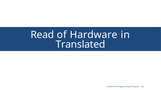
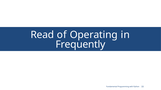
Hardware: Hardware -> Operating (94, 35)
Translated: Translated -> Frequently (80, 45)
